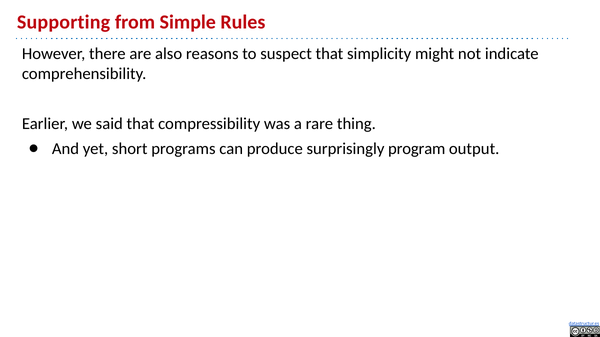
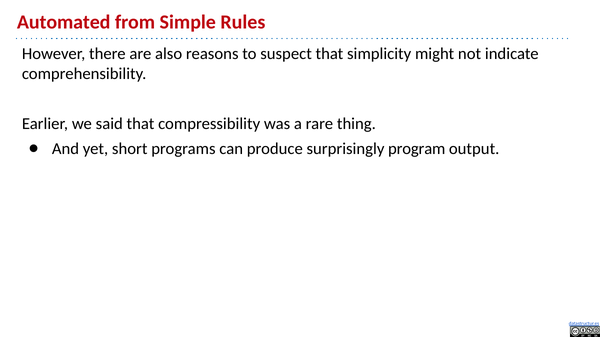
Supporting: Supporting -> Automated (64, 22)
